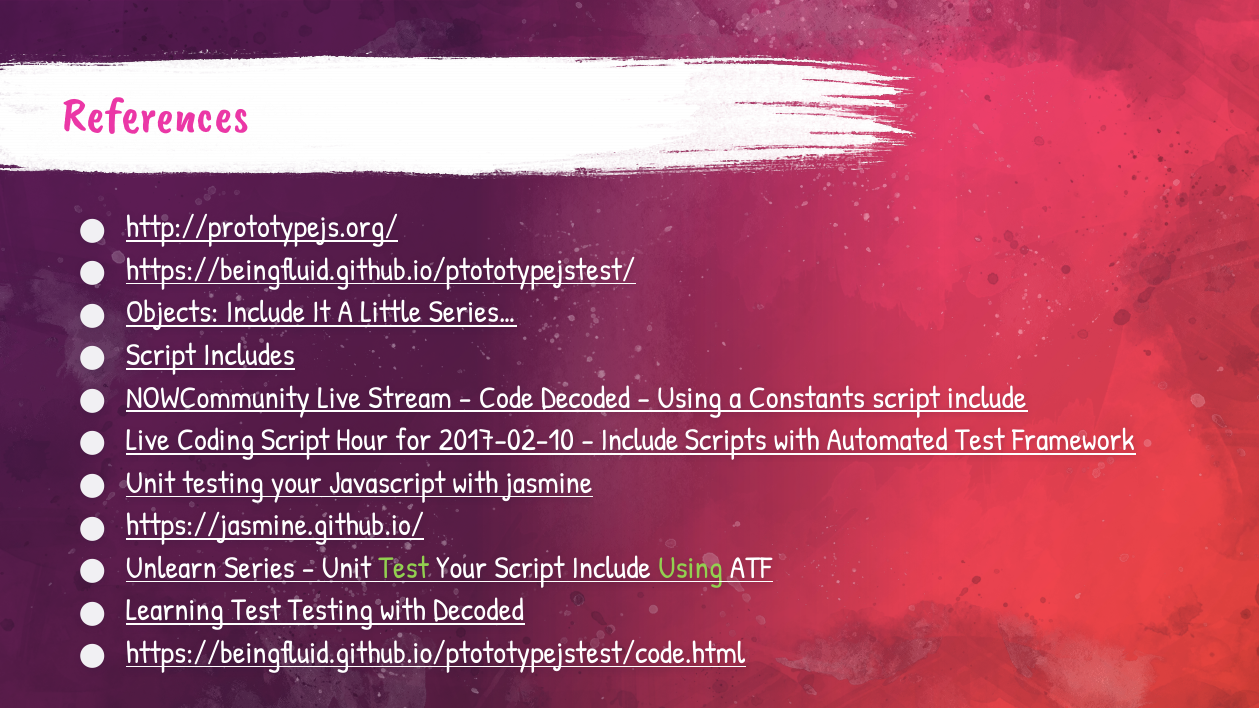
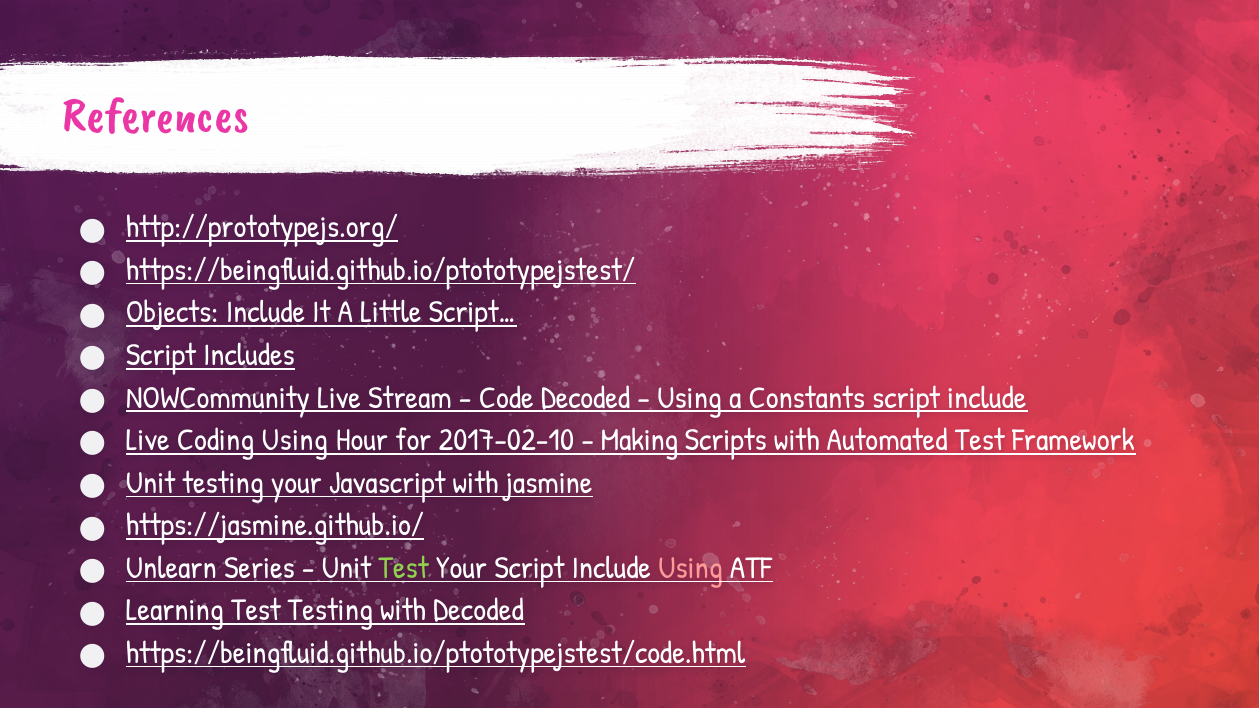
Series…: Series… -> Script… (473, 313)
Coding Script: Script -> Using (295, 440)
Include: Include -> Making (640, 440)
Using colour: light green -> pink (691, 568)
